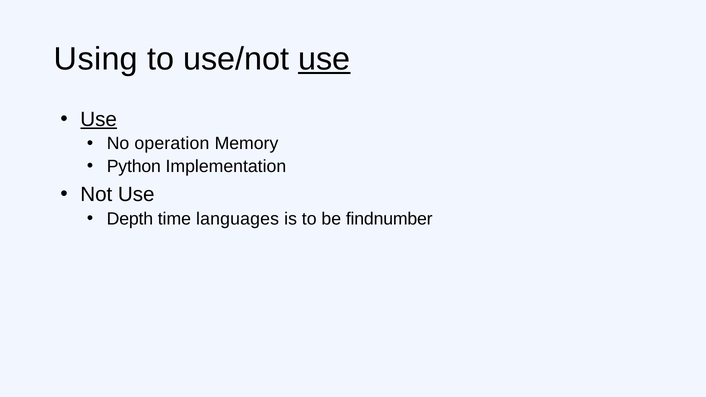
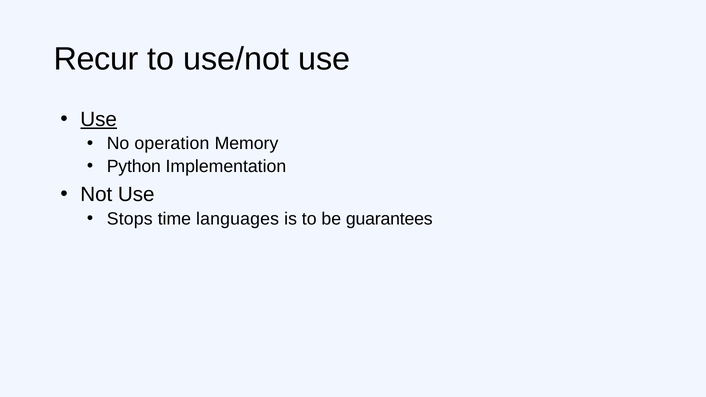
Using: Using -> Recur (96, 59)
use underline: present -> none (324, 59)
Depth: Depth -> Stops (130, 219)
findnumber: findnumber -> guarantees (389, 219)
